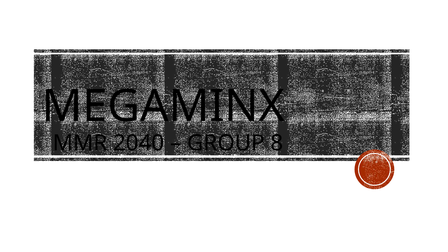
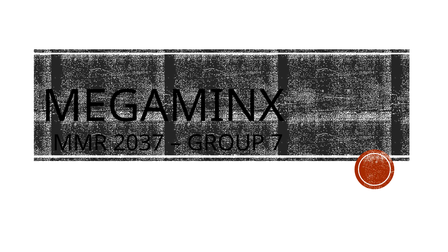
2040: 2040 -> 2037 (139, 143)
8: 8 -> 7 (277, 143)
